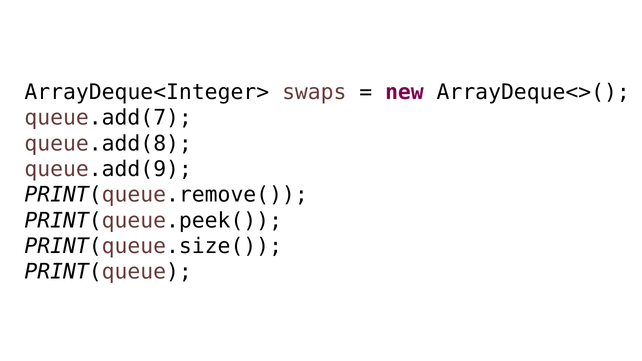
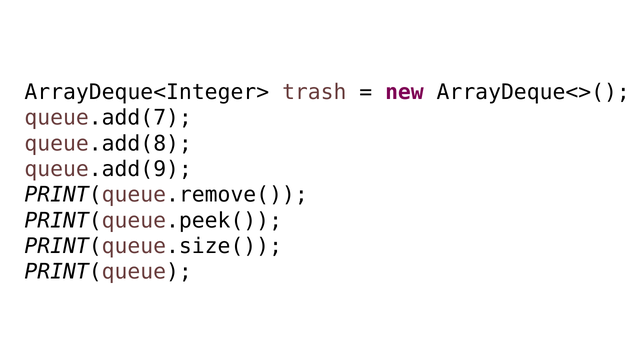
swaps: swaps -> trash (314, 92)
